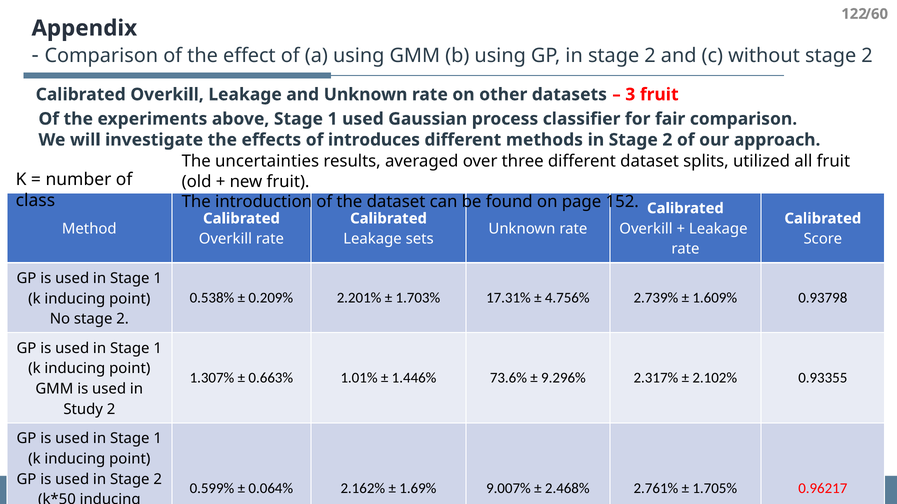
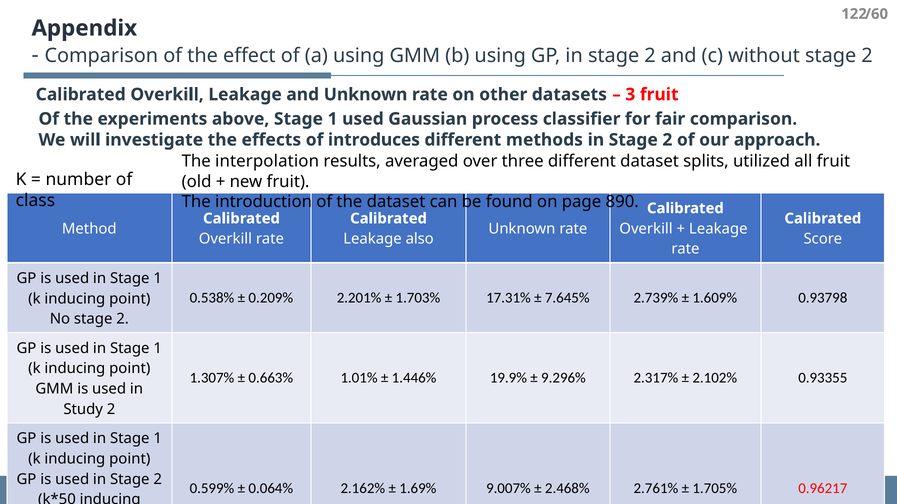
uncertainties: uncertainties -> interpolation (267, 162)
152: 152 -> 890 (622, 202)
sets: sets -> also (420, 239)
4.756%: 4.756% -> 7.645% (567, 298)
73.6%: 73.6% -> 19.9% (508, 378)
